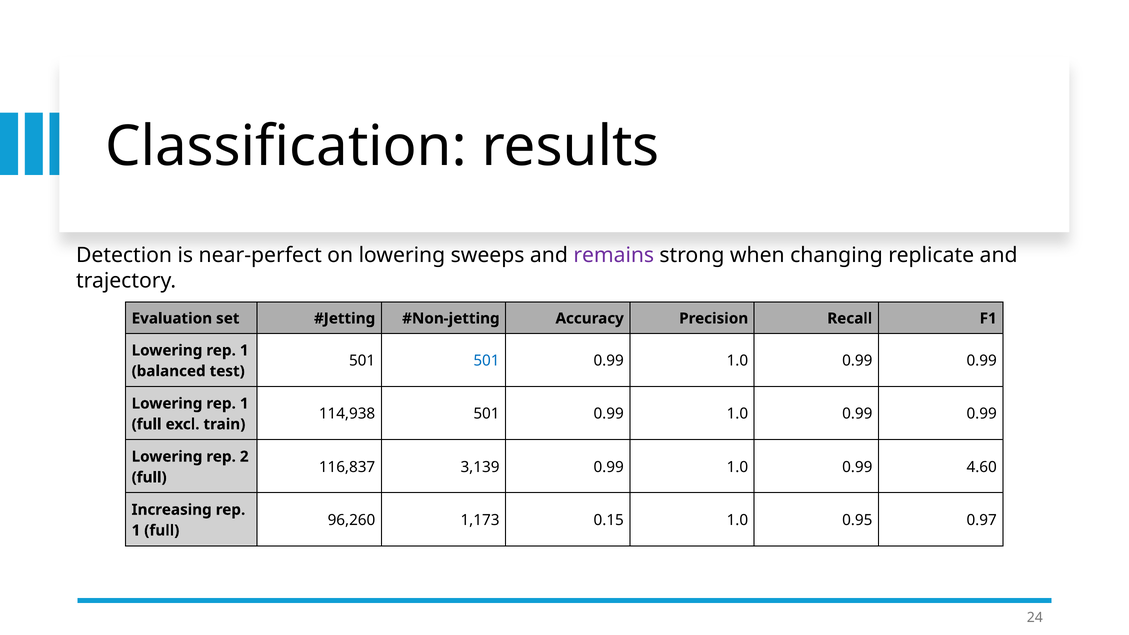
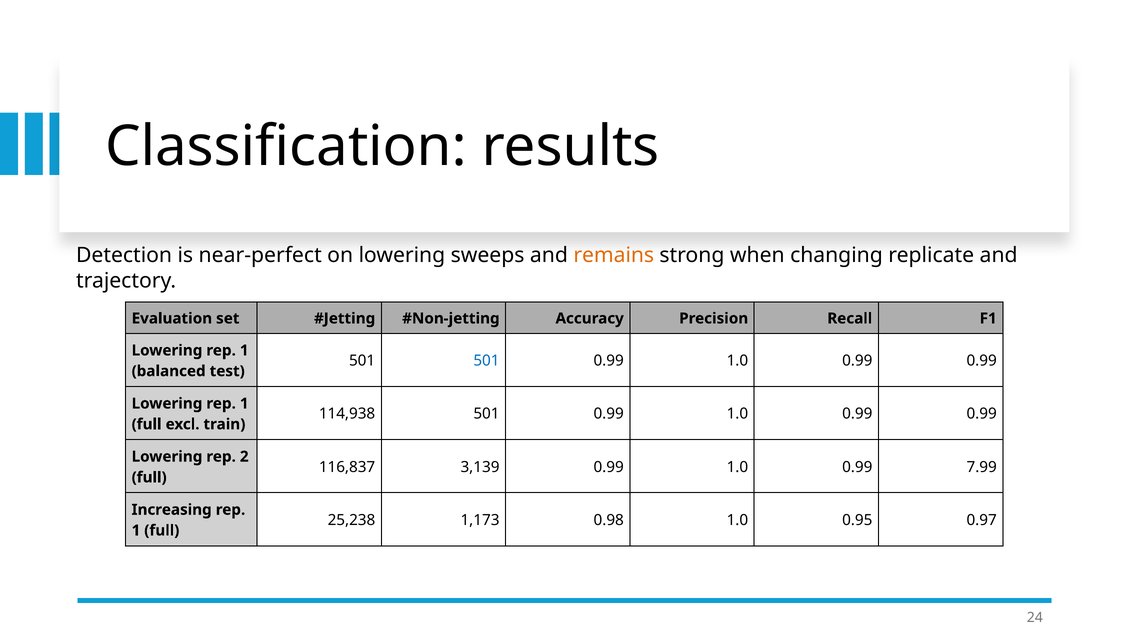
remains colour: purple -> orange (614, 255)
4.60: 4.60 -> 7.99 (982, 467)
96,260: 96,260 -> 25,238 (351, 520)
0.15: 0.15 -> 0.98 (609, 520)
